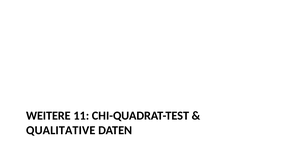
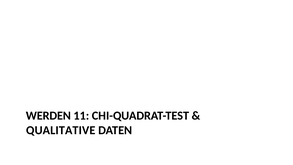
WEITERE: WEITERE -> WERDEN (48, 116)
